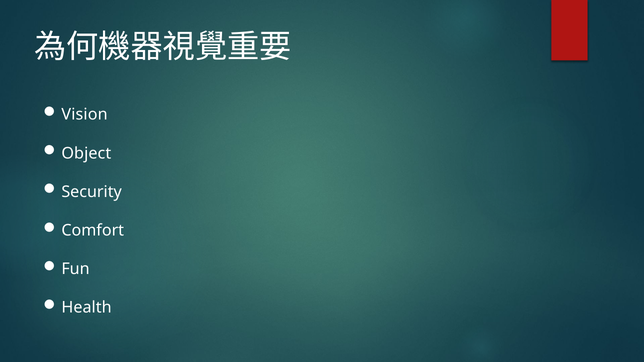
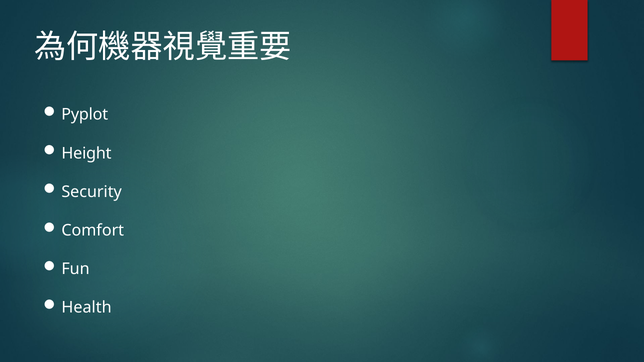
Vision: Vision -> Pyplot (85, 115)
Object: Object -> Height (86, 153)
